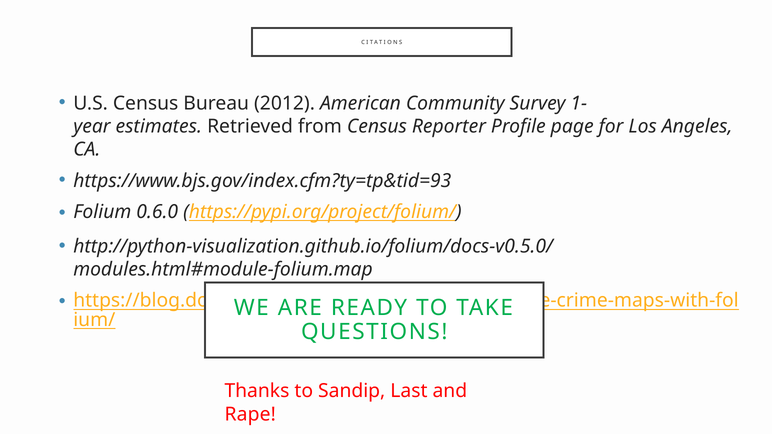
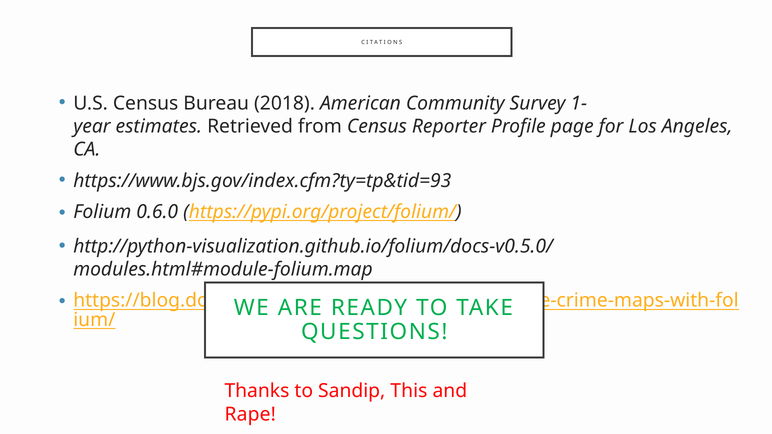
2012: 2012 -> 2018 (285, 103)
Last: Last -> This (409, 391)
